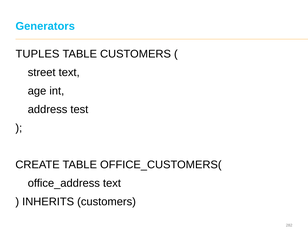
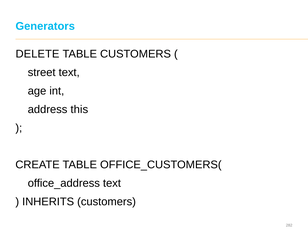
TUPLES: TUPLES -> DELETE (37, 54)
test: test -> this (79, 109)
